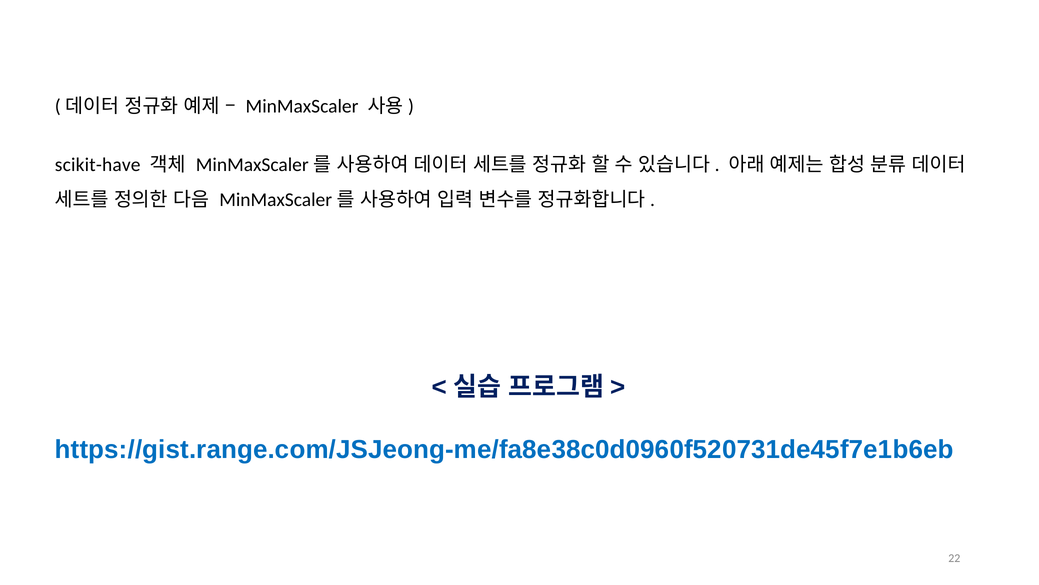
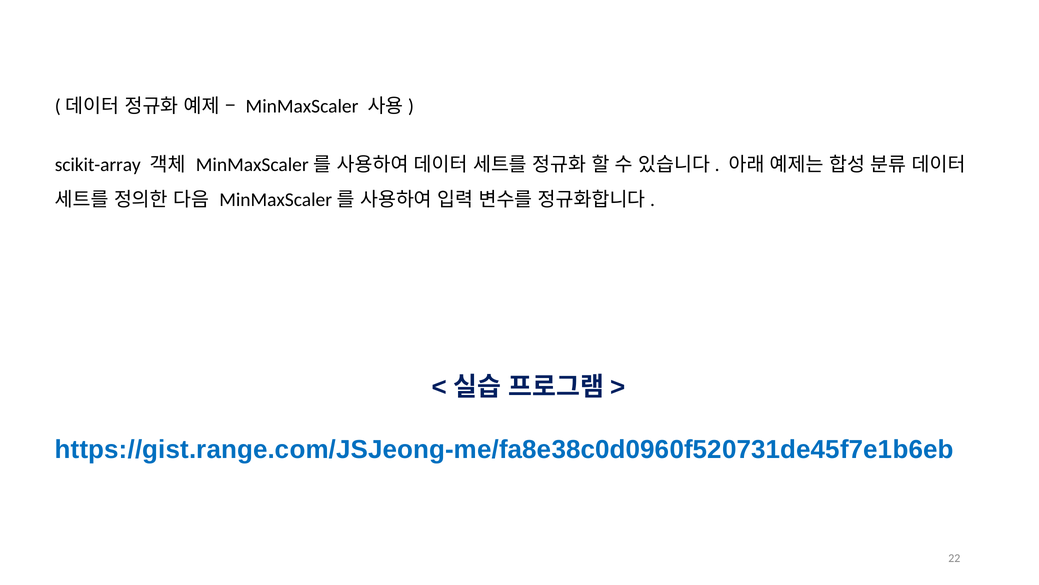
scikit-have: scikit-have -> scikit-array (98, 164)
